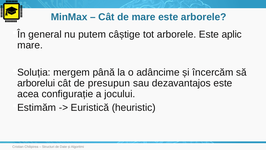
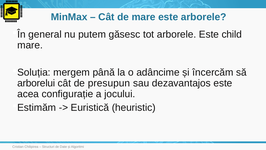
câștige: câștige -> găsesc (124, 34)
aplic: aplic -> child (232, 34)
